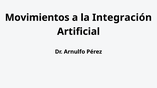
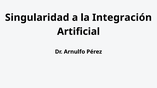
Movimientos: Movimientos -> Singularidad (37, 18)
